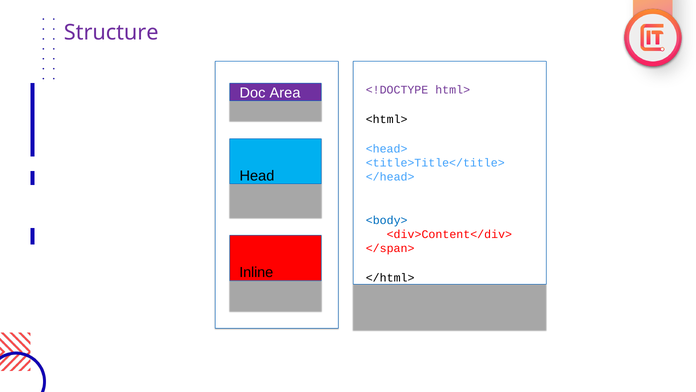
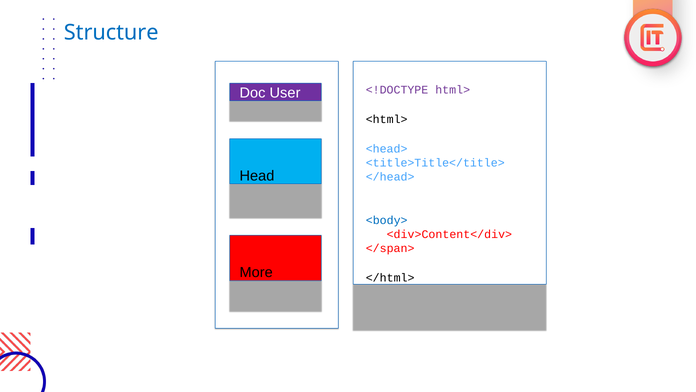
Structure colour: purple -> blue (111, 32)
Area: Area -> User (285, 93)
Inline: Inline -> More (256, 272)
